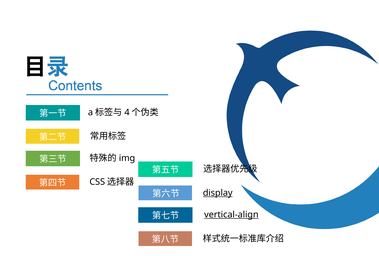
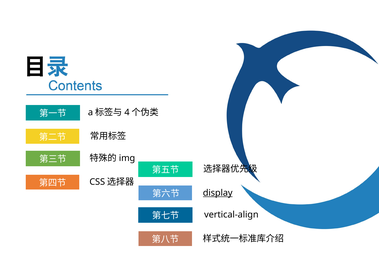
vertical-align underline: present -> none (231, 214)
